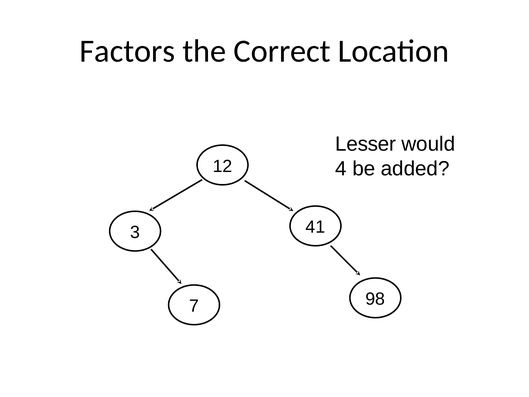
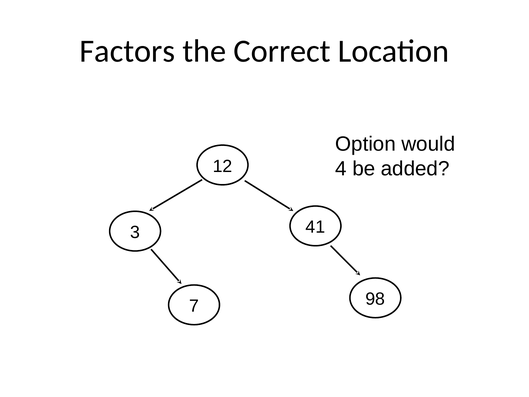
Lesser: Lesser -> Option (366, 144)
